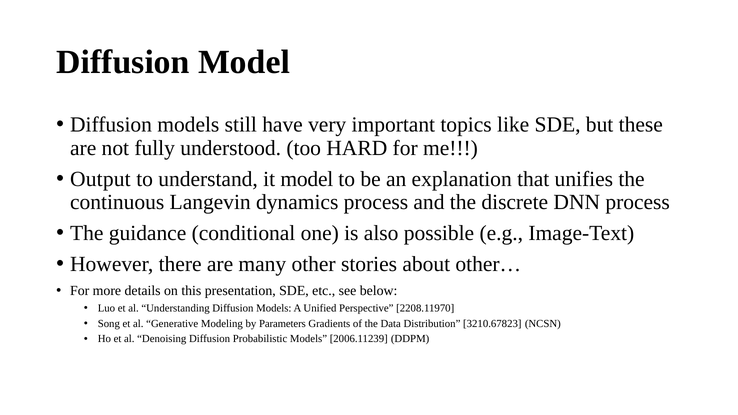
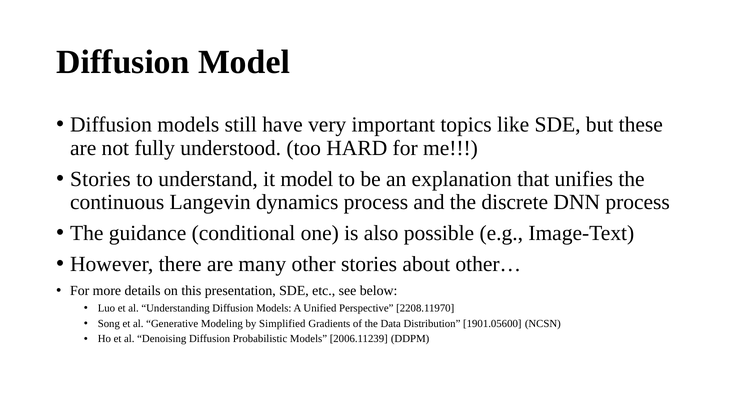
Output: Output -> Stories (100, 179)
Parameters: Parameters -> Simplified (282, 324)
3210.67823: 3210.67823 -> 1901.05600 (492, 324)
